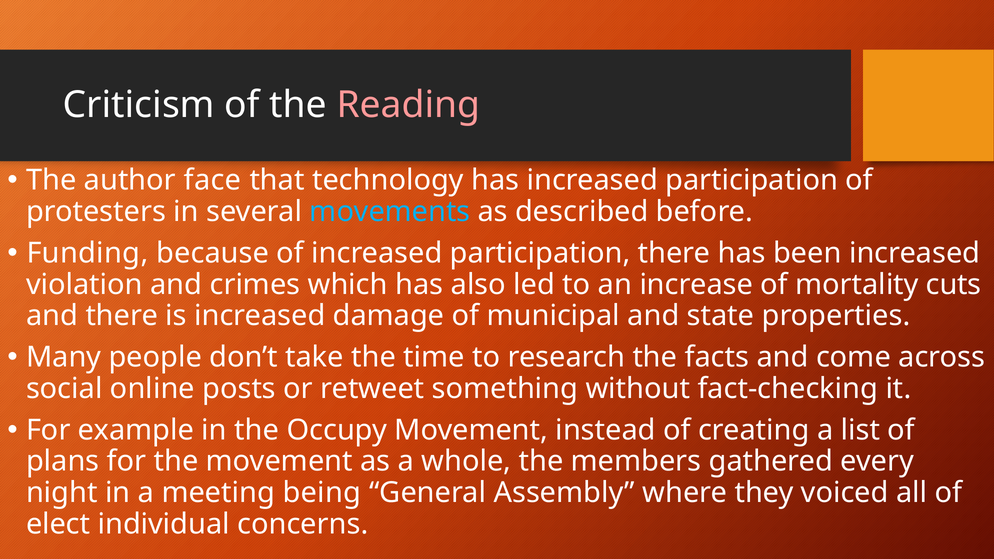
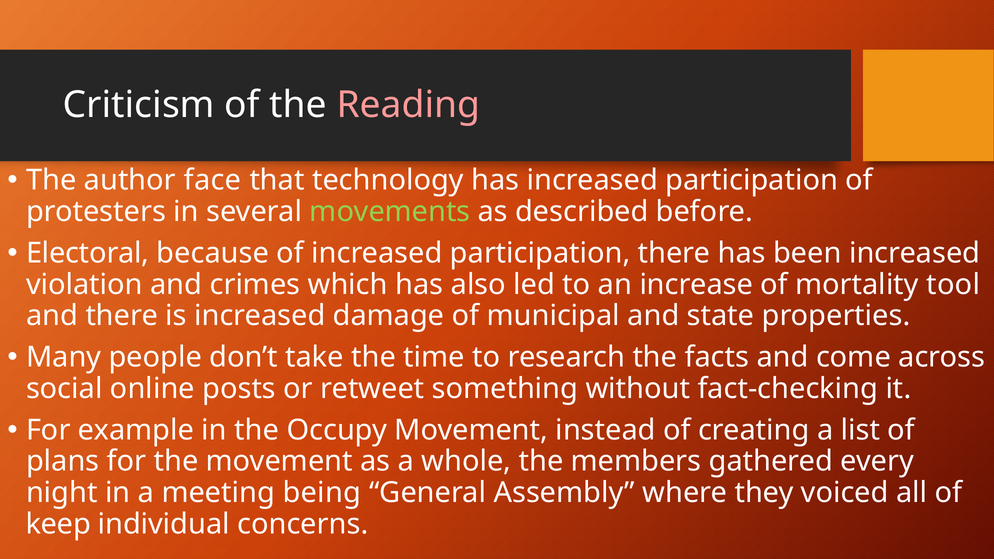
movements colour: light blue -> light green (390, 212)
Funding: Funding -> Electoral (88, 253)
cuts: cuts -> tool (953, 285)
elect: elect -> keep (58, 524)
